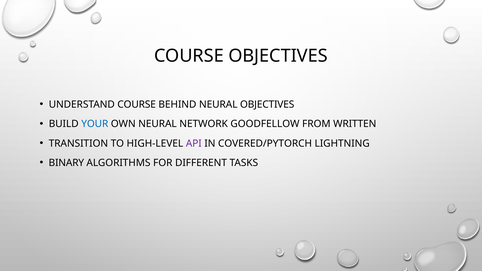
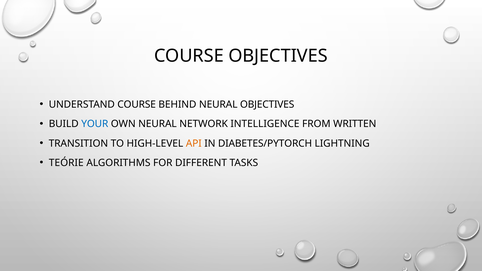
GOODFELLOW: GOODFELLOW -> INTELLIGENCE (265, 124)
API colour: purple -> orange (194, 143)
COVERED/PYTORCH: COVERED/PYTORCH -> DIABETES/PYTORCH (265, 143)
BINARY: BINARY -> TEÓRIE (66, 163)
